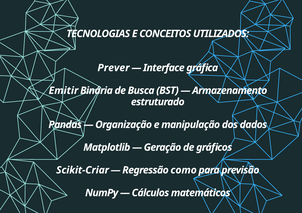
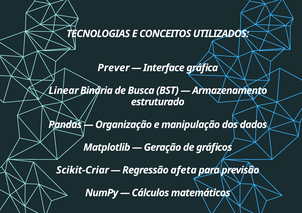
Emitir: Emitir -> Linear (64, 91)
como: como -> afeta (184, 170)
